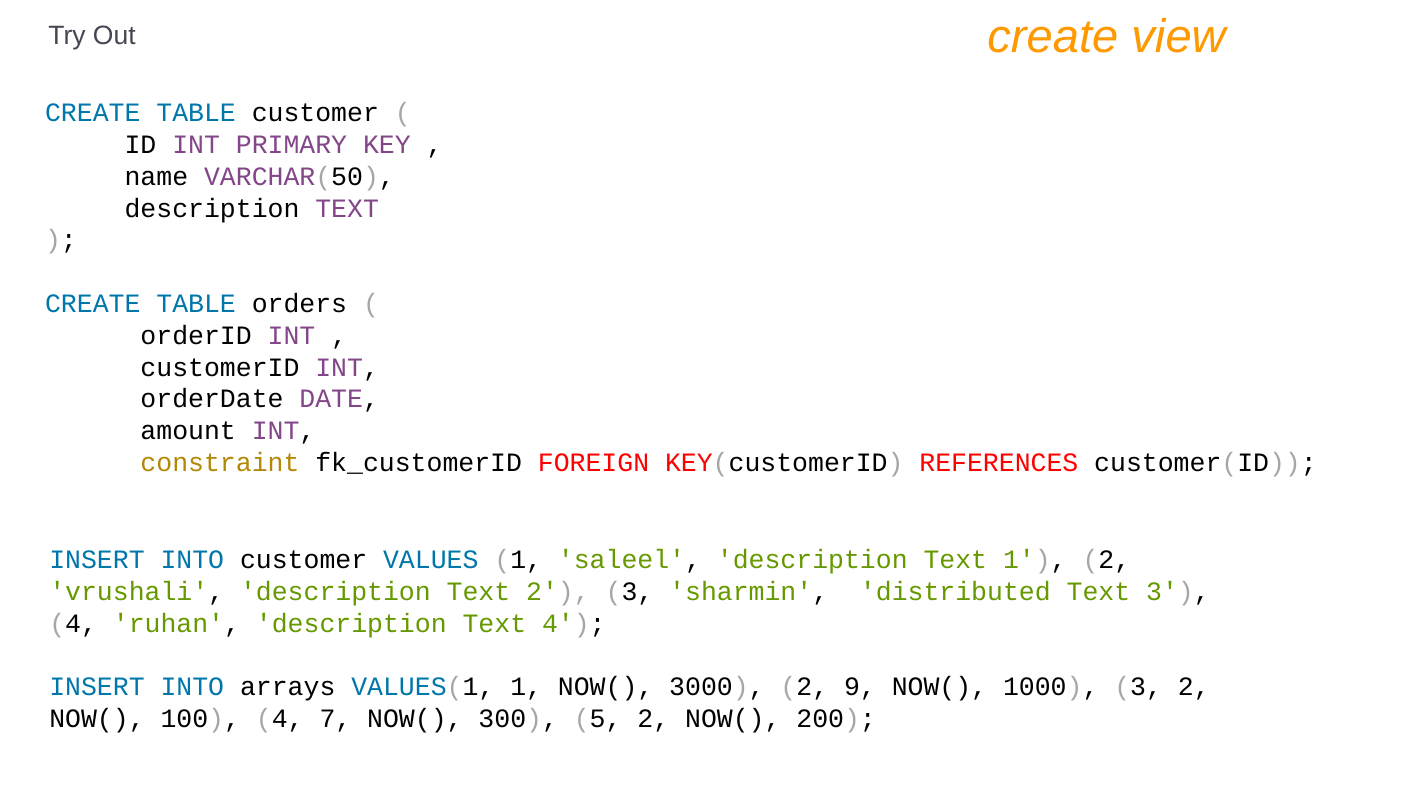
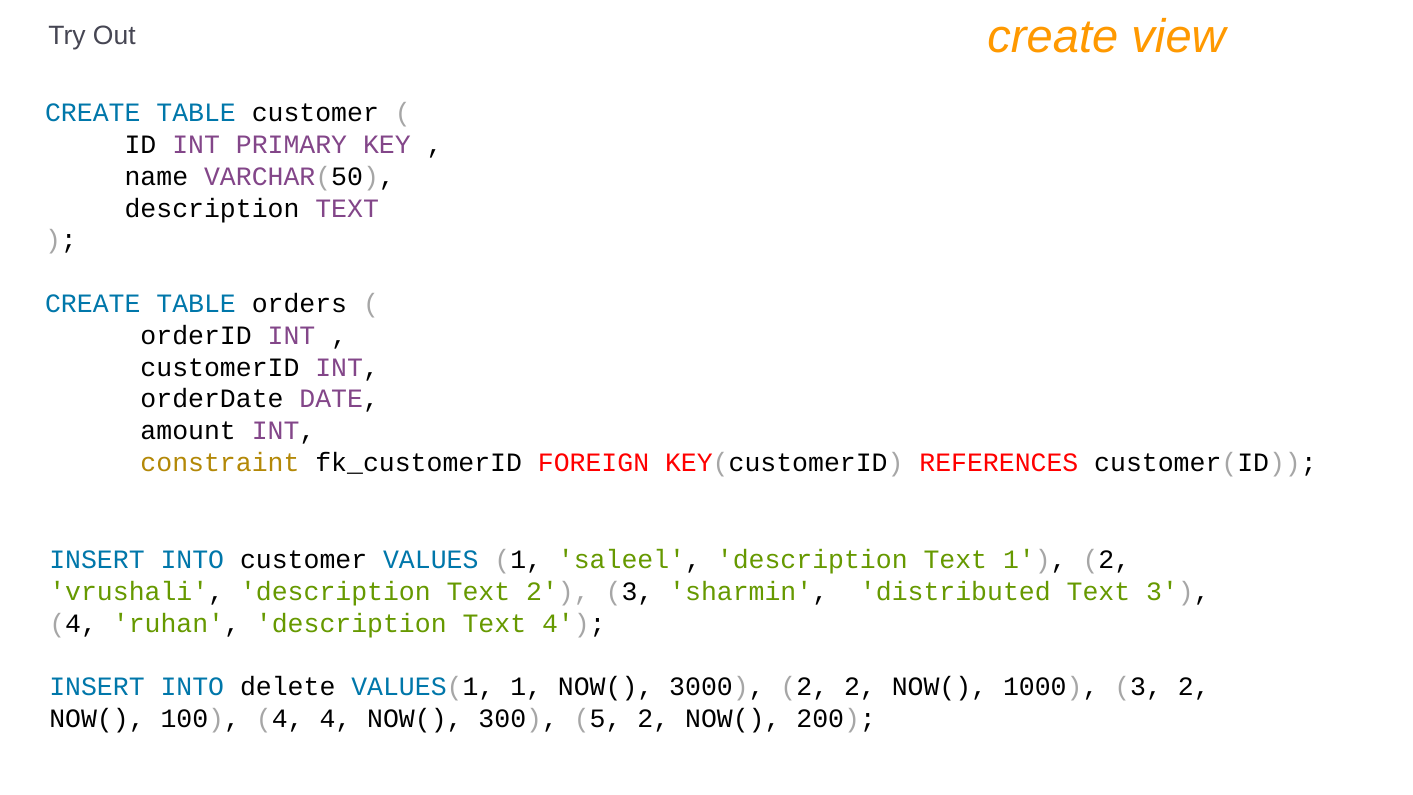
arrays: arrays -> delete (288, 687)
2 9: 9 -> 2 (860, 687)
4 7: 7 -> 4 (335, 719)
